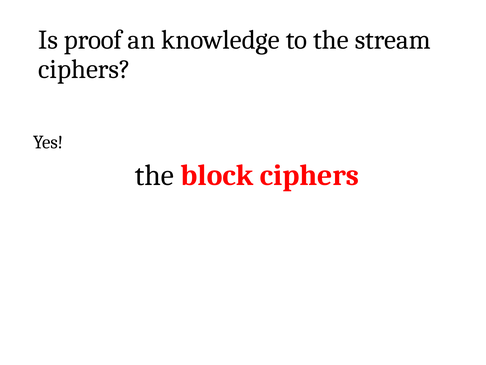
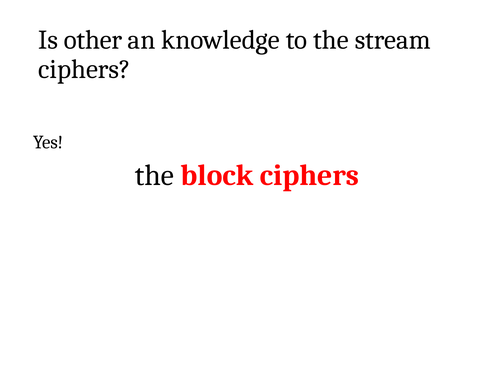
proof: proof -> other (93, 40)
